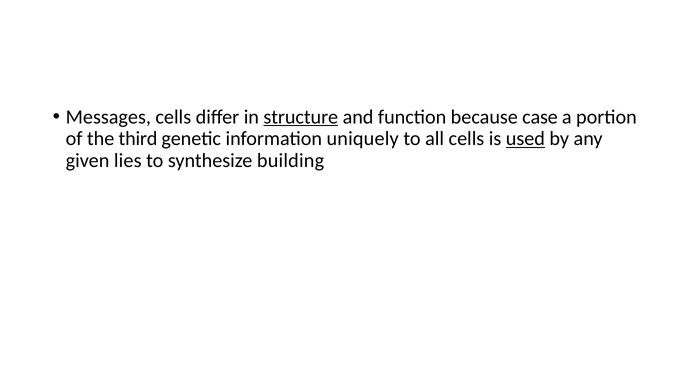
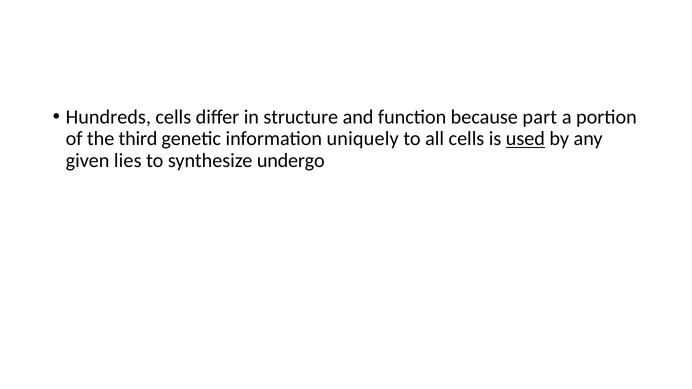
Messages: Messages -> Hundreds (108, 117)
structure underline: present -> none (301, 117)
case: case -> part (540, 117)
building: building -> undergo (291, 161)
